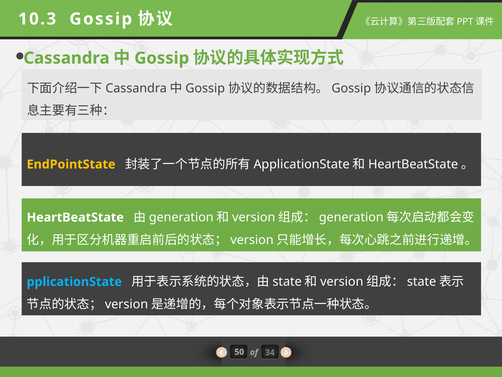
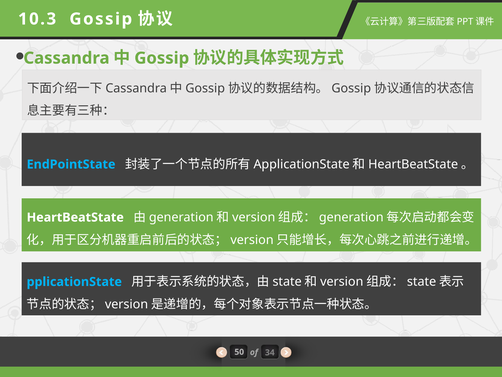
EndPointState colour: yellow -> light blue (71, 164)
